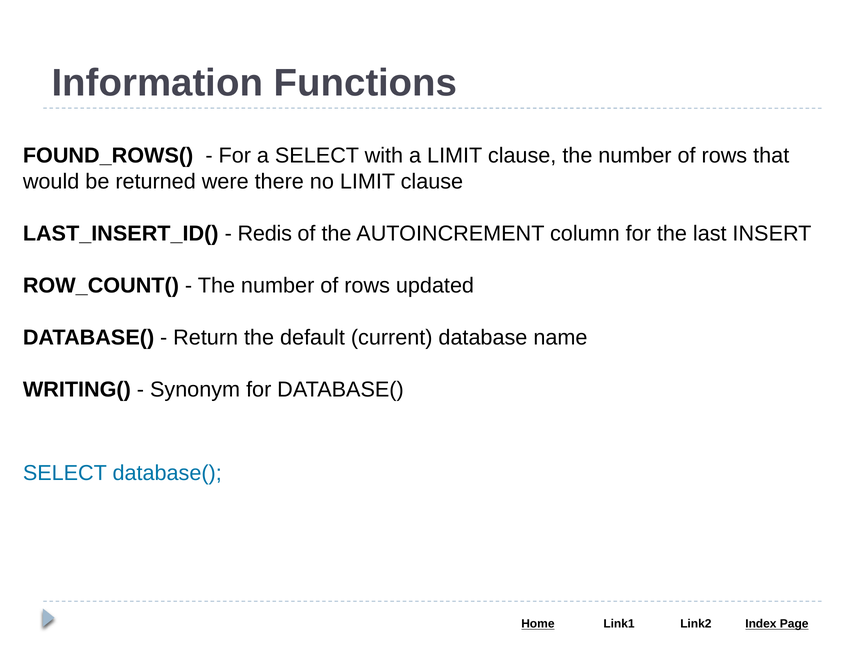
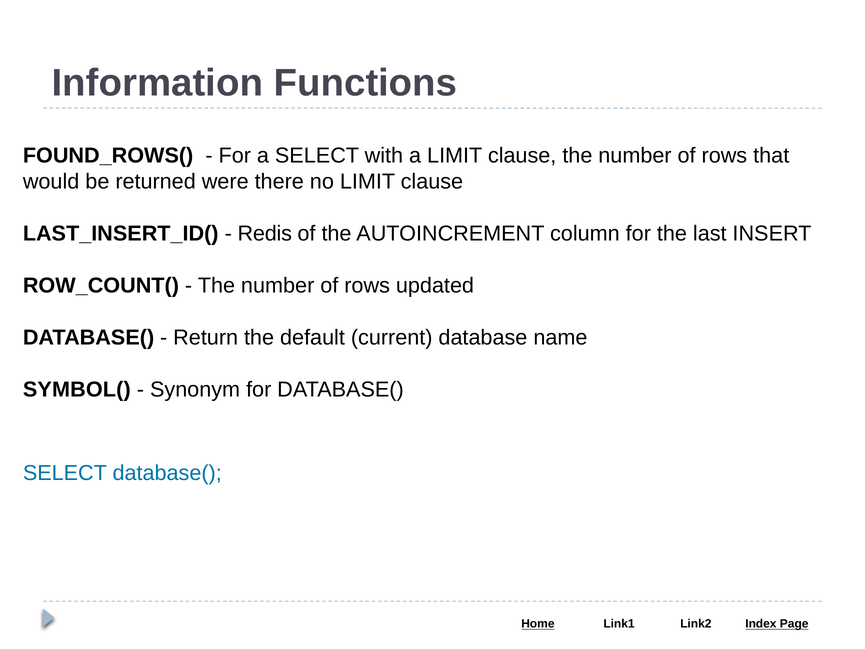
WRITING(: WRITING( -> SYMBOL( (77, 389)
